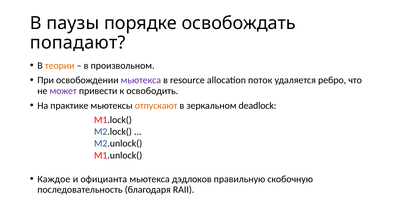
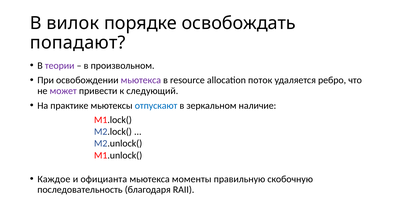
паузы: паузы -> вилок (73, 23)
теории colour: orange -> purple (60, 66)
освободить: освободить -> следующий (152, 91)
отпускают colour: orange -> blue (156, 106)
deadlock: deadlock -> наличие (257, 106)
дэдлоков: дэдлоков -> моменты (192, 179)
